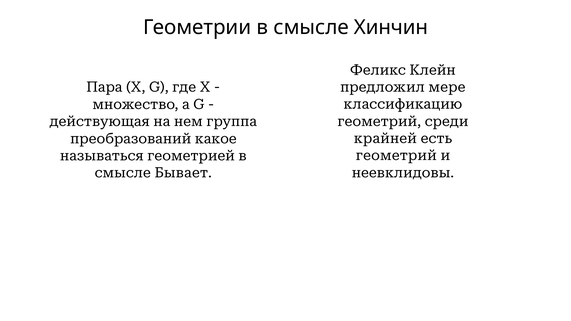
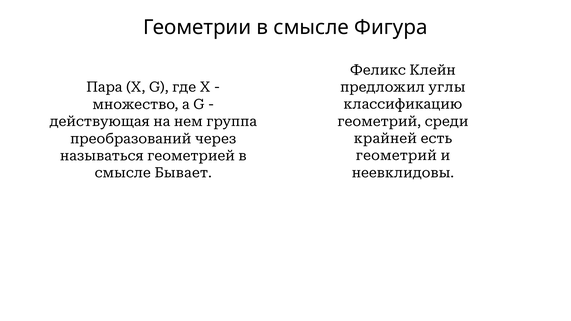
Хинчин: Хинчин -> Фигура (391, 27)
мере: мере -> углы (447, 87)
какое: какое -> через (216, 139)
